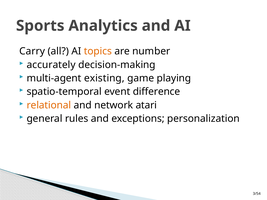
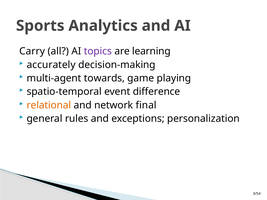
topics colour: orange -> purple (98, 51)
number: number -> learning (151, 51)
existing: existing -> towards (104, 78)
atari: atari -> final (146, 105)
